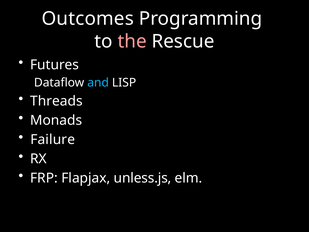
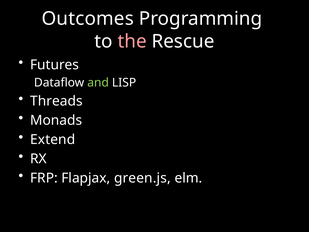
and colour: light blue -> light green (98, 83)
Failure: Failure -> Extend (53, 139)
unless.js: unless.js -> green.js (142, 178)
